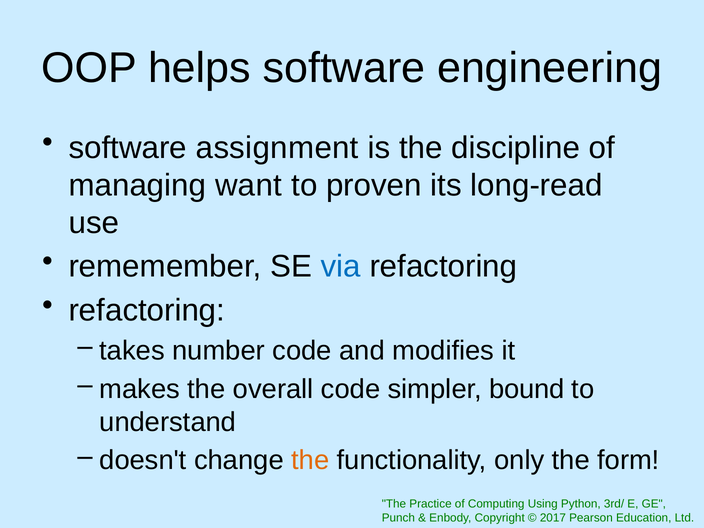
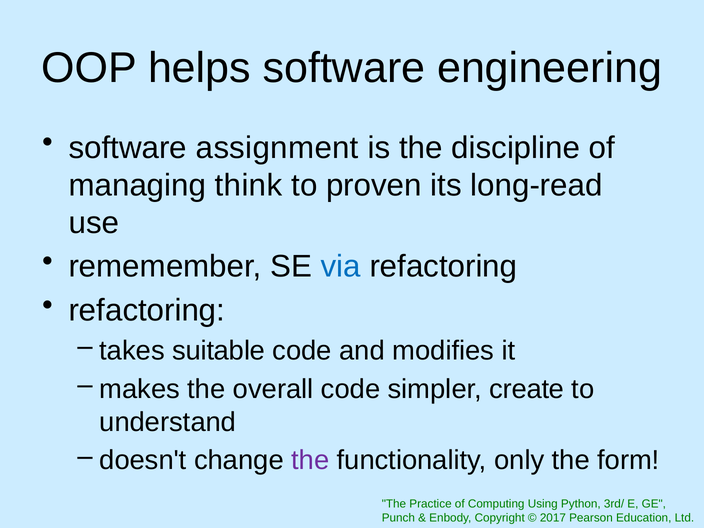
want: want -> think (249, 185)
number: number -> suitable (219, 351)
bound: bound -> create (527, 389)
the colour: orange -> purple (310, 460)
